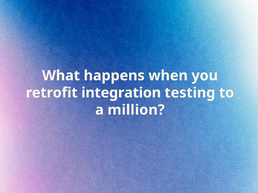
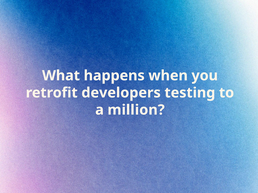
integration: integration -> developers (121, 93)
